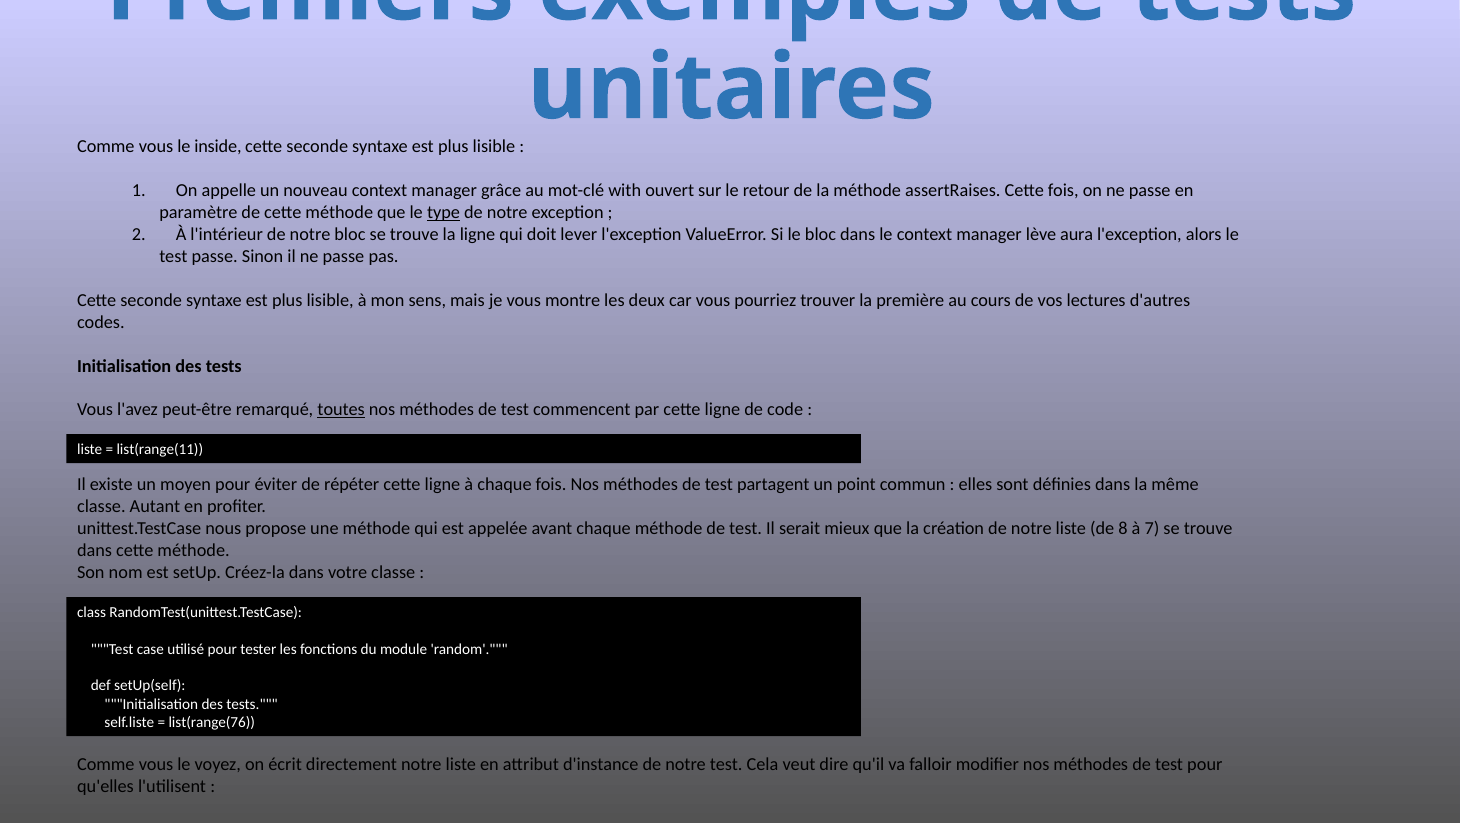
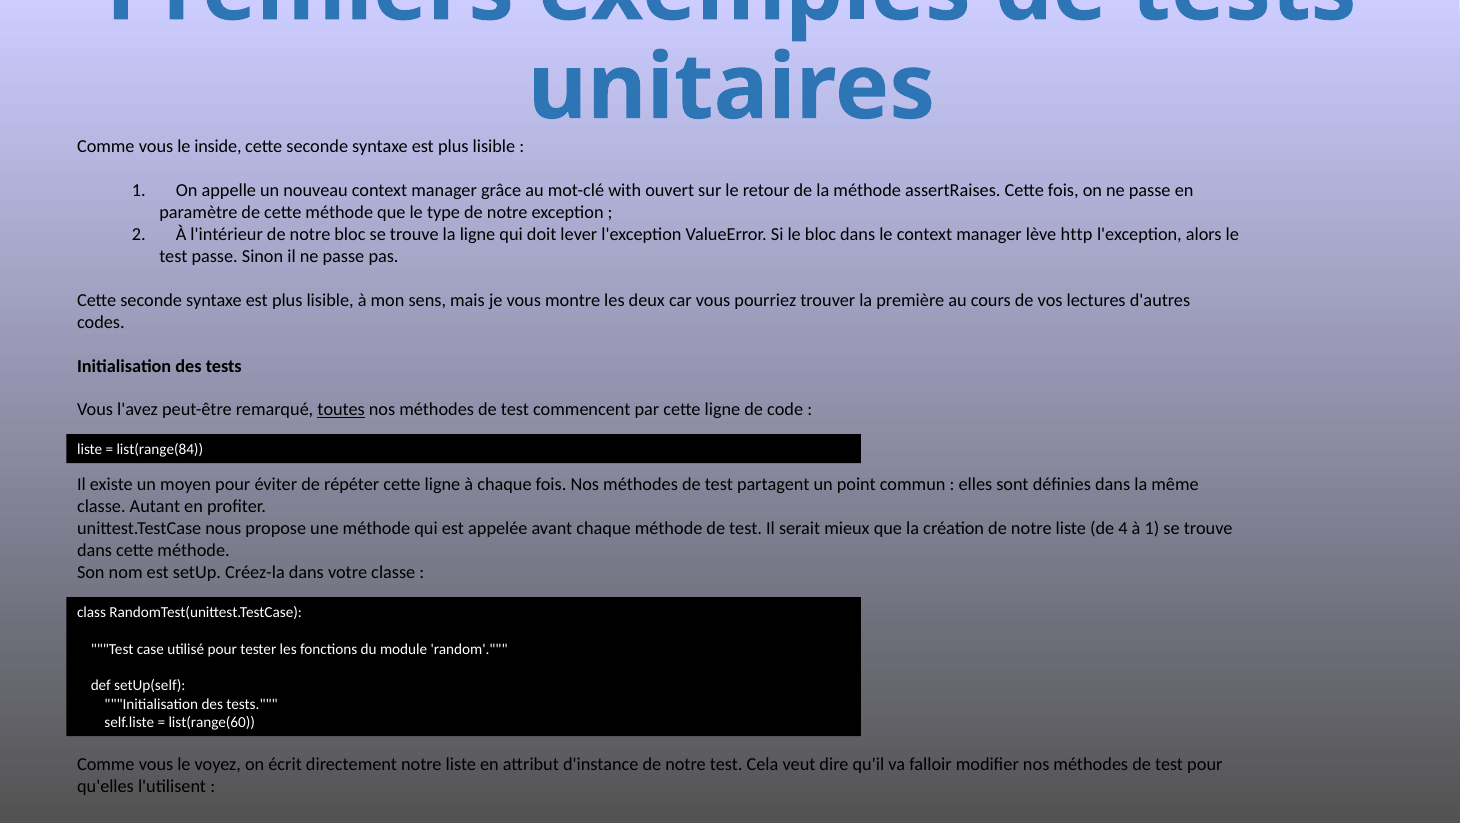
type underline: present -> none (444, 212)
aura: aura -> http (1076, 234)
list(range(11: list(range(11 -> list(range(84 (160, 450)
8: 8 -> 4 (1123, 529)
à 7: 7 -> 1 (1152, 529)
list(range(76: list(range(76 -> list(range(60 (212, 723)
